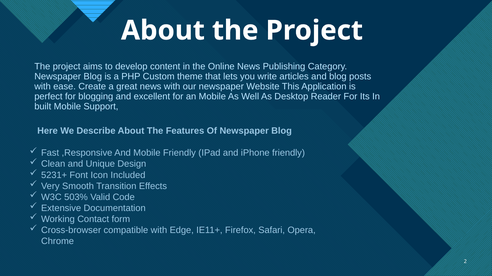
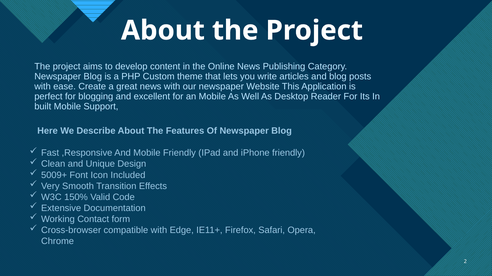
5231+: 5231+ -> 5009+ (54, 175)
503%: 503% -> 150% (76, 198)
